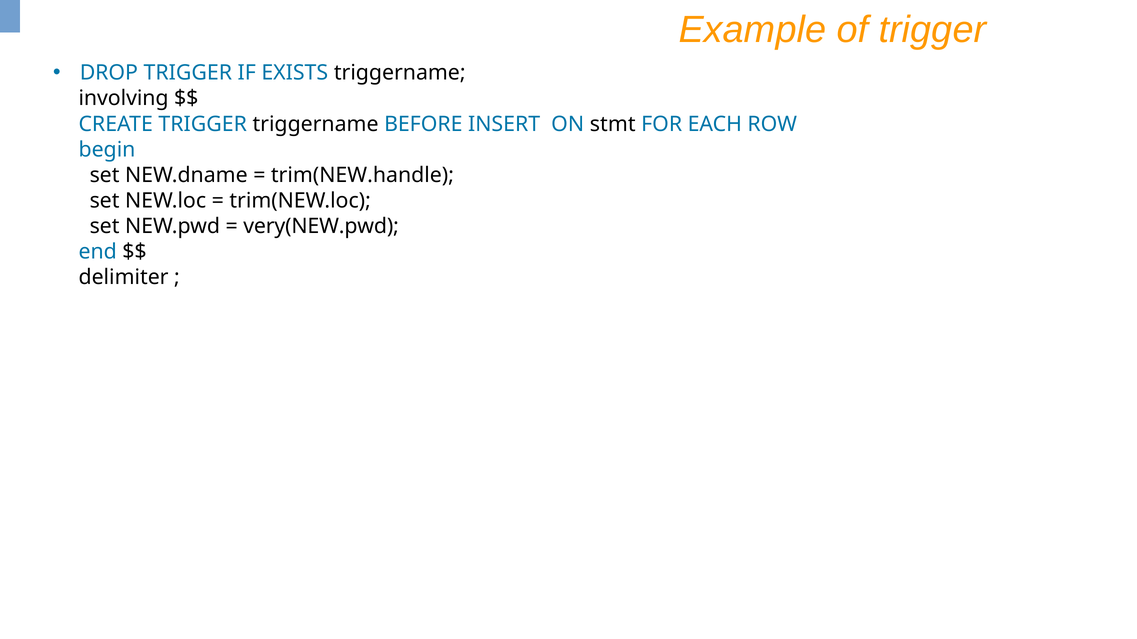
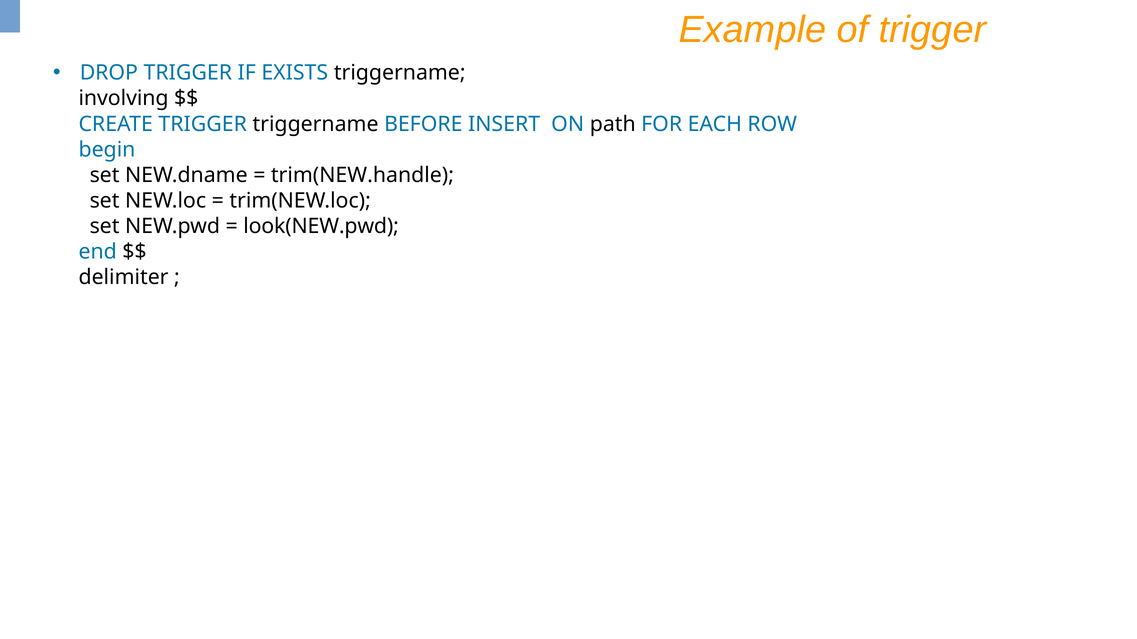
stmt: stmt -> path (613, 124)
very(NEW.pwd: very(NEW.pwd -> look(NEW.pwd (321, 226)
